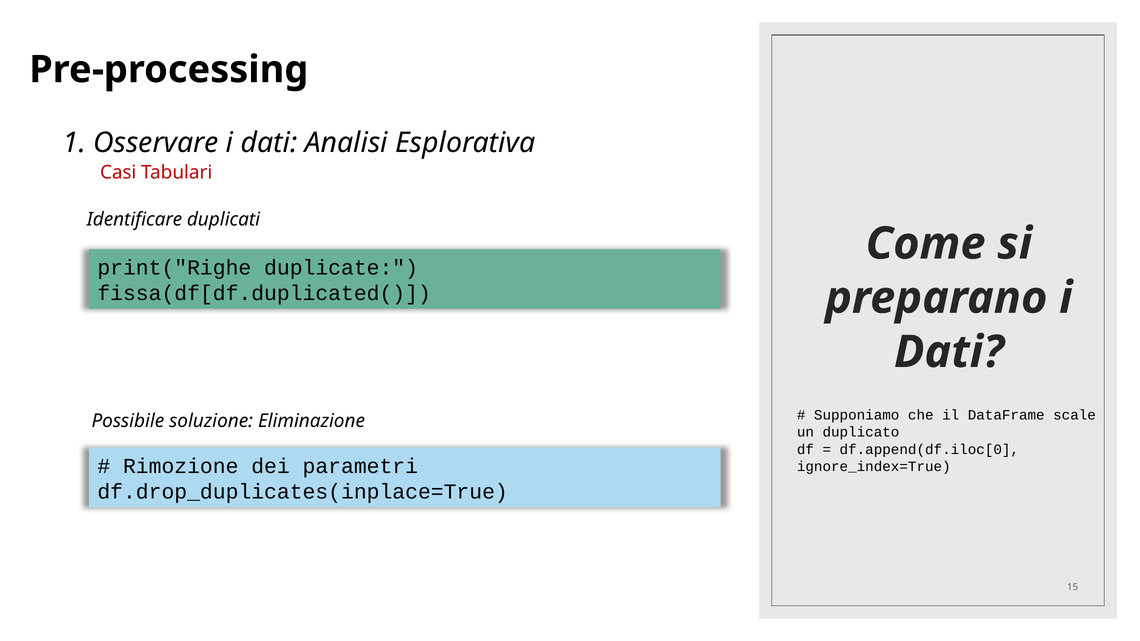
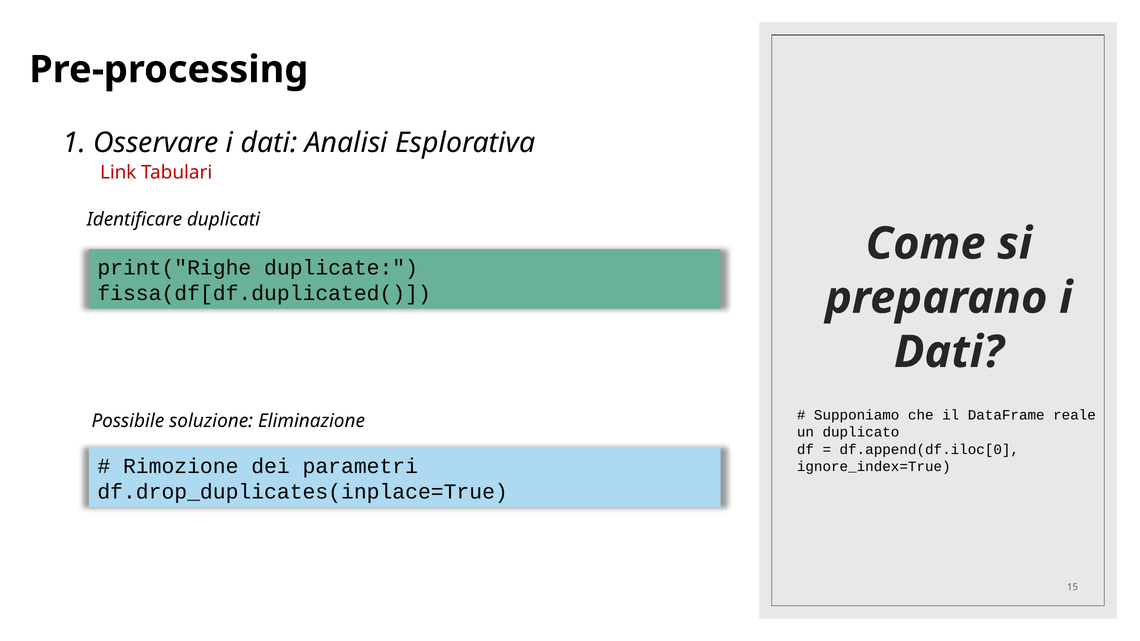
Casi: Casi -> Link (118, 172)
scale: scale -> reale (1075, 415)
